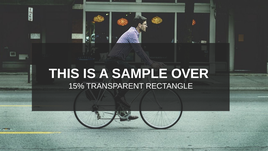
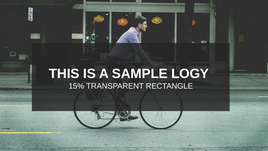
OVER: OVER -> LOGY (190, 74)
